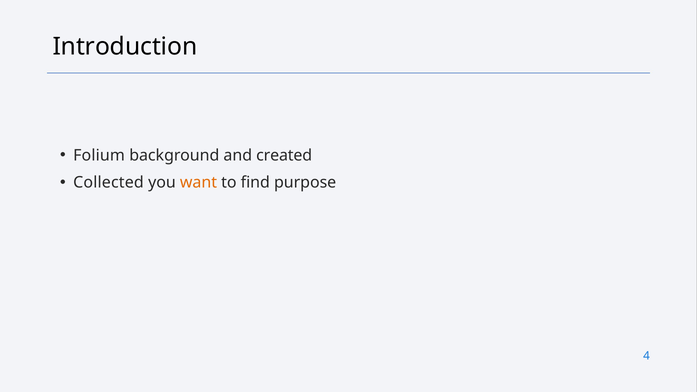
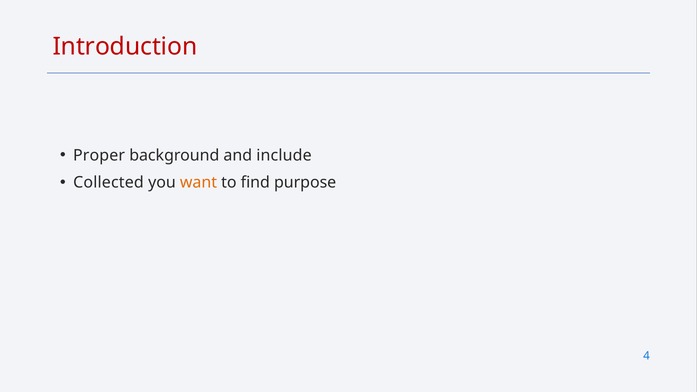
Introduction colour: black -> red (125, 47)
Folium: Folium -> Proper (99, 155)
created: created -> include (284, 155)
